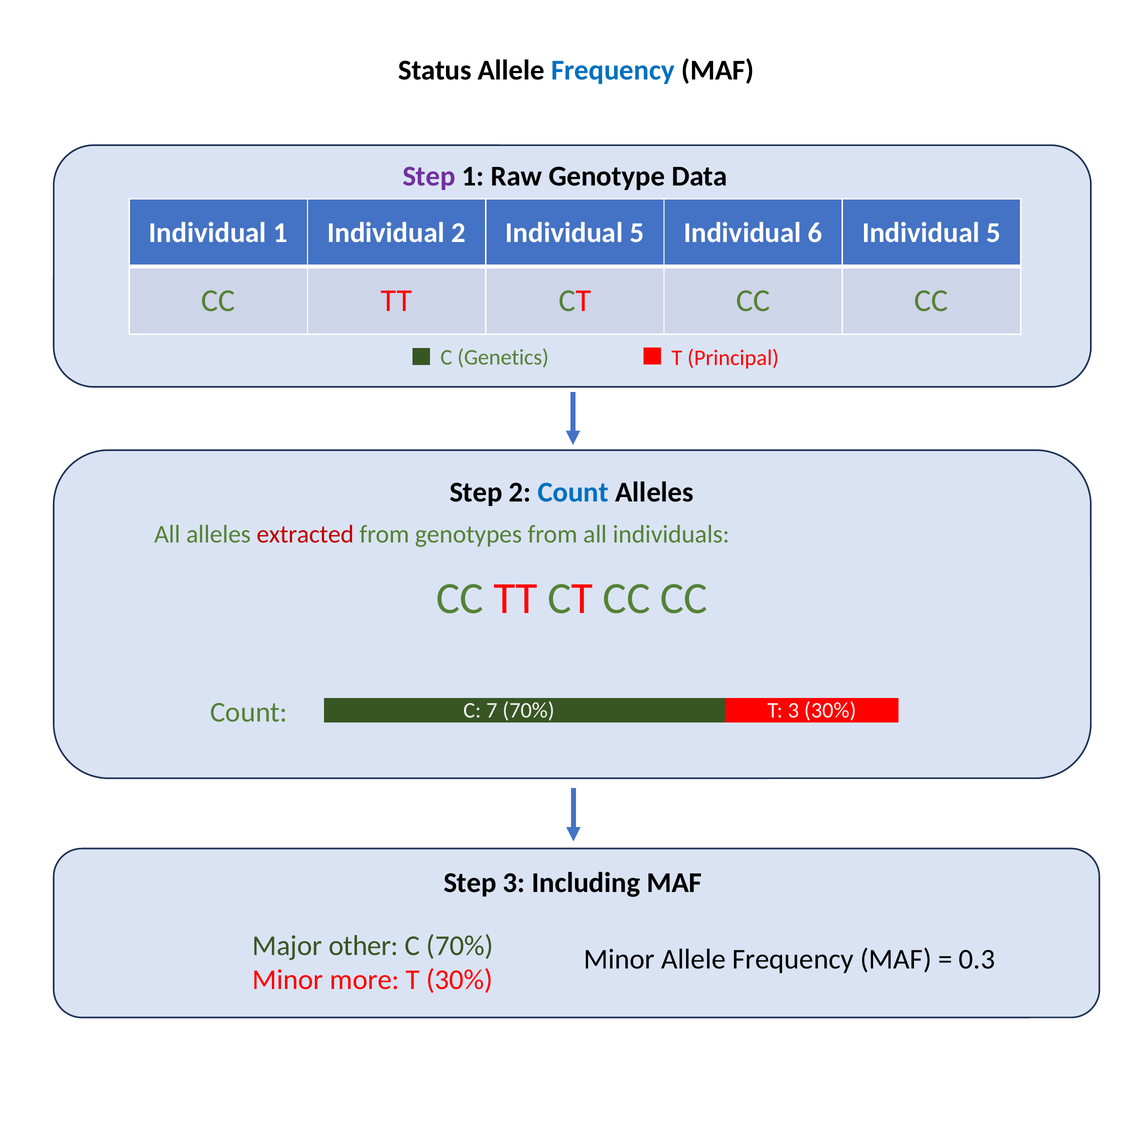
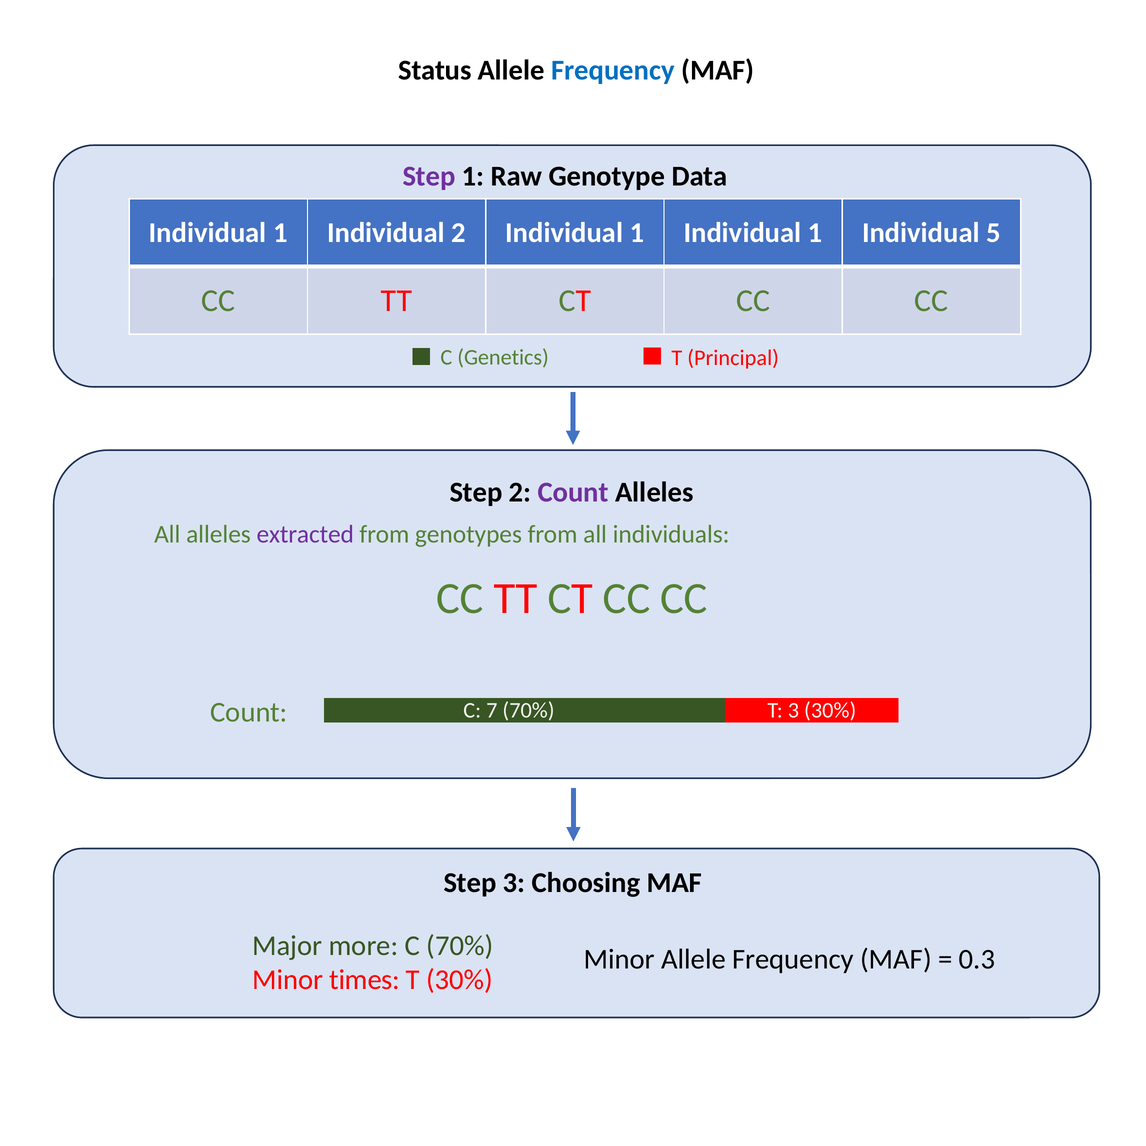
2 Individual 5: 5 -> 1 (637, 233)
6: 6 -> 1 (815, 233)
Count colour: blue -> purple (573, 492)
extracted colour: red -> purple (305, 534)
Including: Including -> Choosing (586, 883)
other: other -> more (363, 946)
more: more -> times (365, 980)
